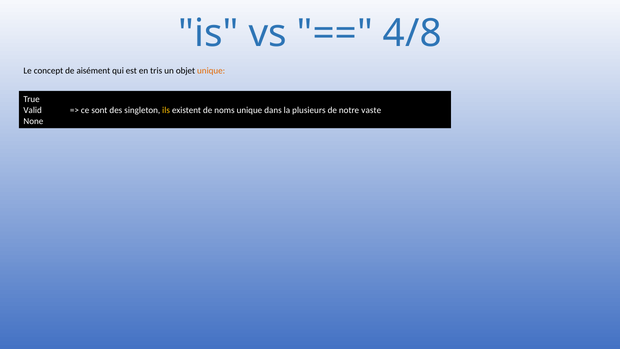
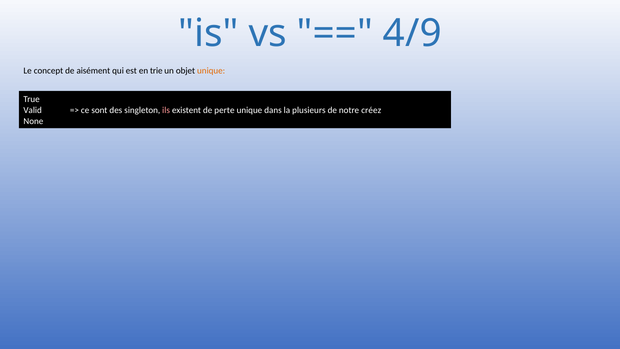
4/8: 4/8 -> 4/9 (412, 33)
tris: tris -> trie (156, 71)
ils colour: yellow -> pink (166, 110)
noms: noms -> perte (224, 110)
vaste: vaste -> créez (371, 110)
